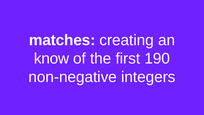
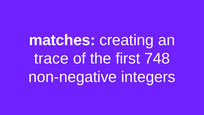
know: know -> trace (51, 58)
190: 190 -> 748 (157, 58)
